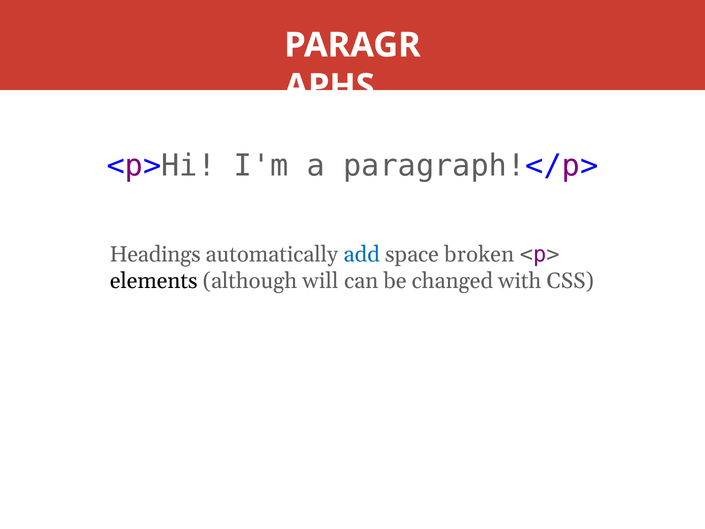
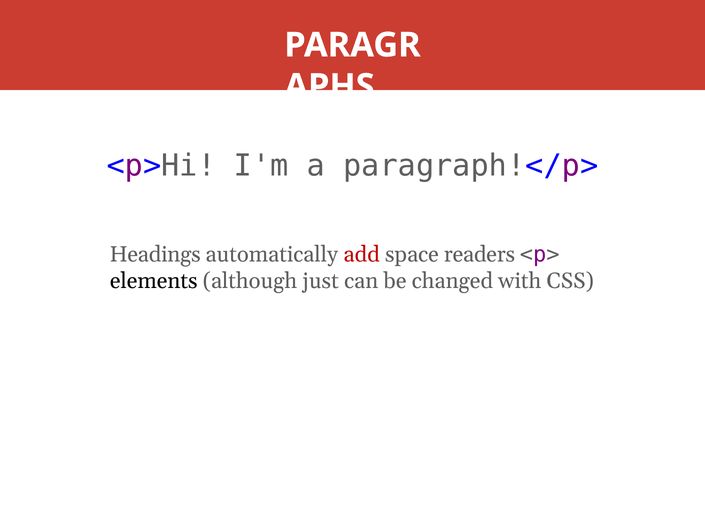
add colour: blue -> red (362, 255)
broken: broken -> readers (479, 255)
will: will -> just (321, 281)
